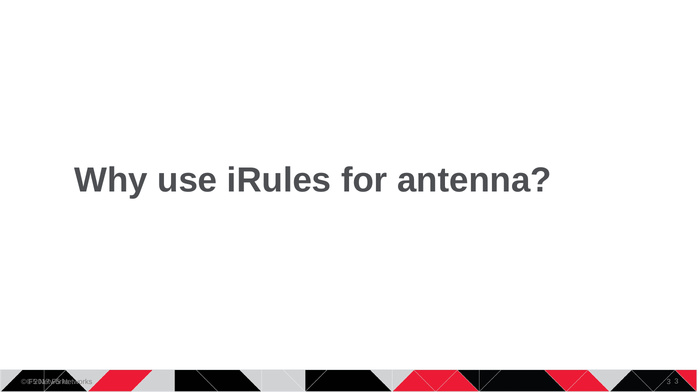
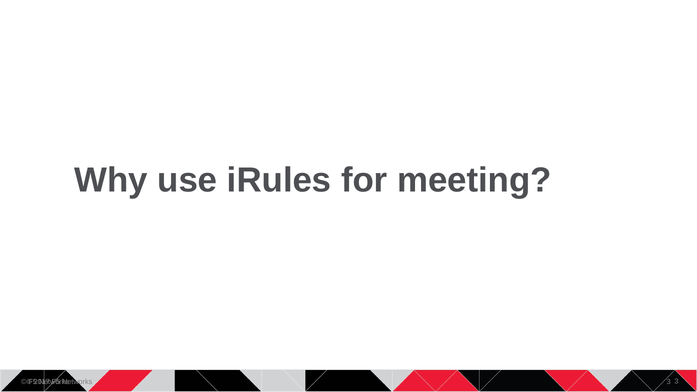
antenna: antenna -> meeting (474, 180)
